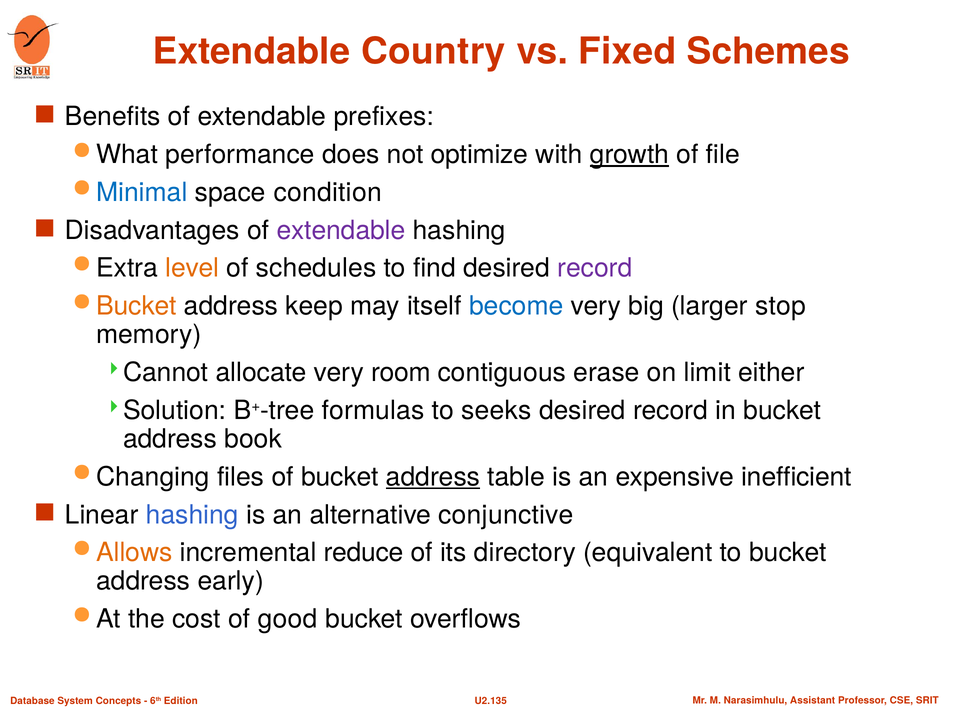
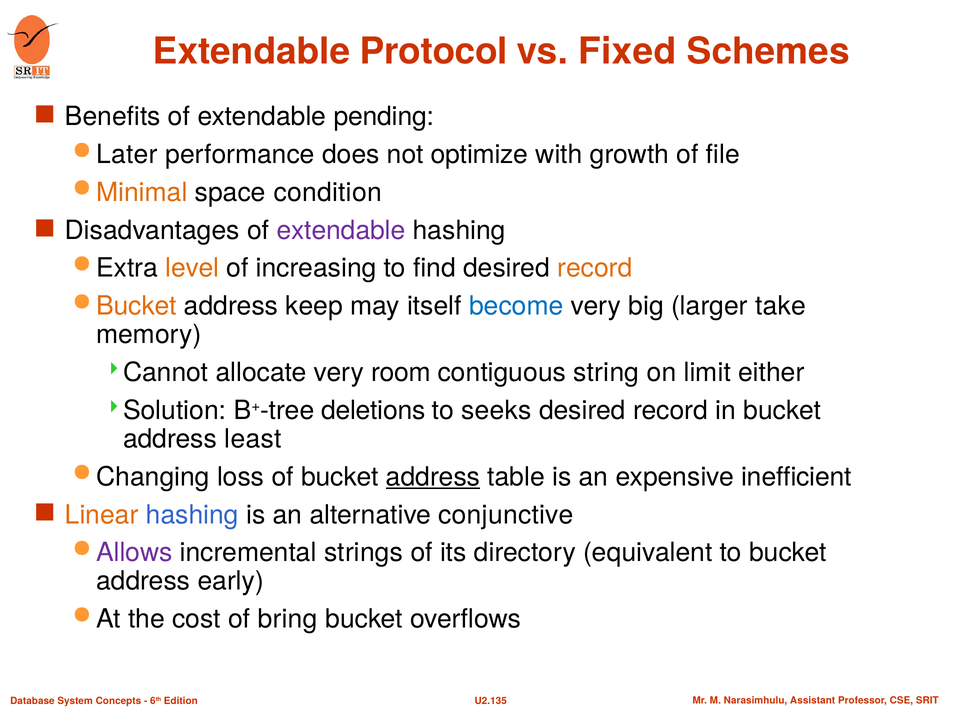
Country: Country -> Protocol (434, 51)
prefixes: prefixes -> pending (384, 117)
What: What -> Later (127, 155)
growth underline: present -> none (629, 155)
Minimal colour: blue -> orange (142, 193)
schedules: schedules -> increasing (316, 268)
record colour: purple -> orange (595, 268)
stop: stop -> take (781, 306)
erase: erase -> string (606, 373)
formulas: formulas -> deletions (373, 411)
book: book -> least (253, 439)
files: files -> loss (241, 477)
Linear colour: black -> orange (102, 515)
Allows colour: orange -> purple (134, 553)
reduce: reduce -> strings (364, 553)
good: good -> bring (288, 620)
